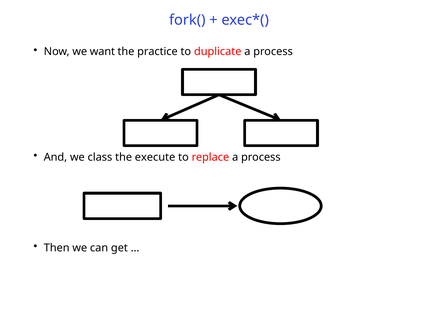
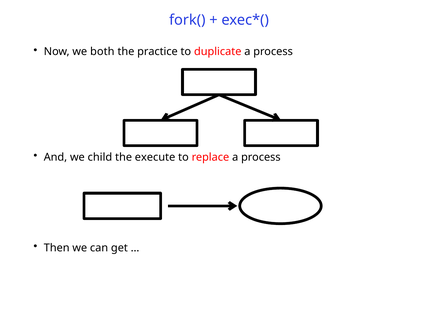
want: want -> both (102, 52)
class: class -> child (100, 158)
